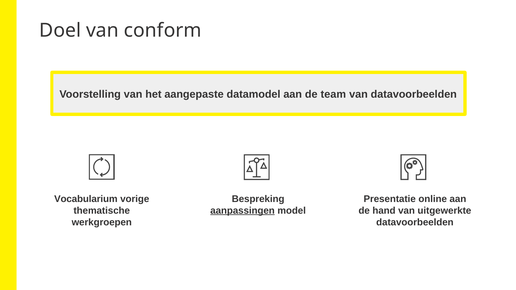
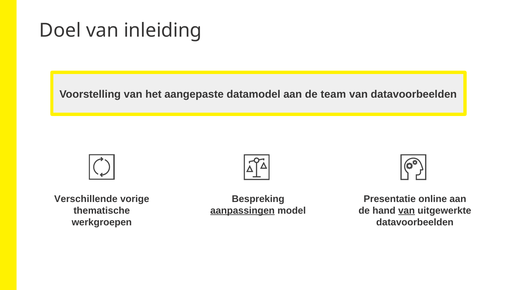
conform: conform -> inleiding (163, 30)
Vocabularium: Vocabularium -> Verschillende (86, 199)
van underline: none -> present (407, 211)
